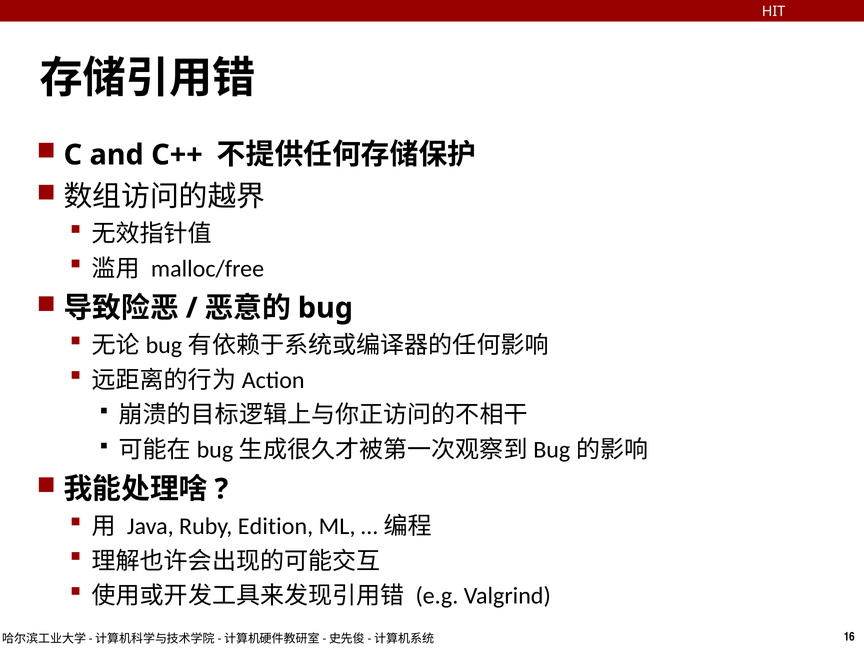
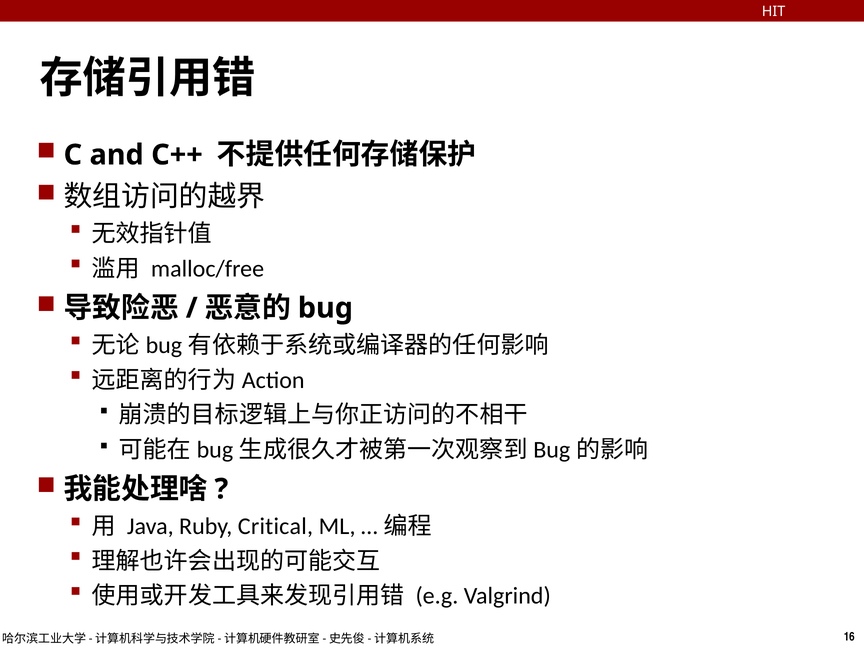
Edition: Edition -> Critical (275, 526)
